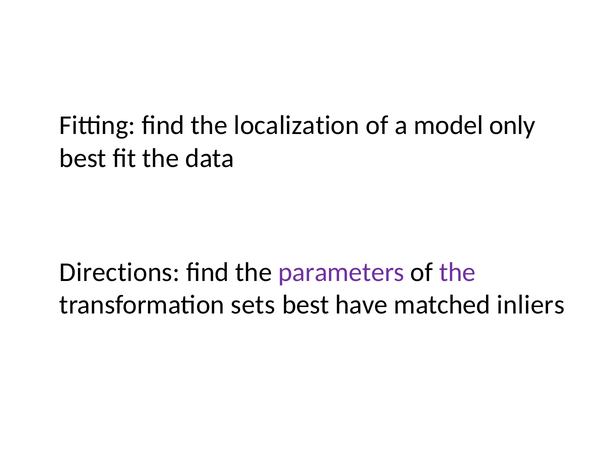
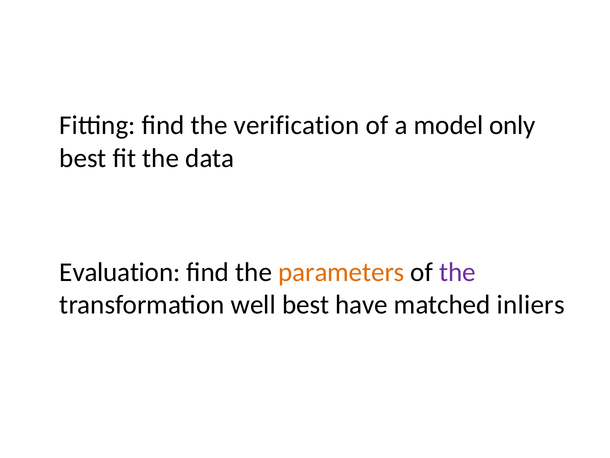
localization: localization -> verification (297, 125)
Directions: Directions -> Evaluation (120, 272)
parameters colour: purple -> orange (341, 272)
sets: sets -> well (253, 304)
